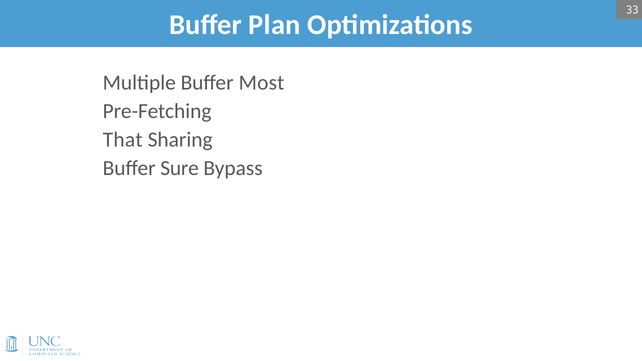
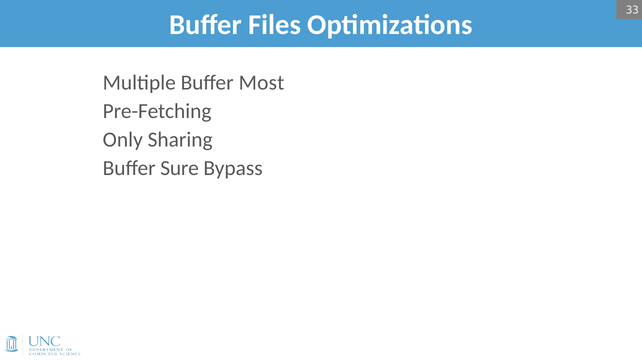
Plan: Plan -> Files (275, 25)
That: That -> Only (123, 140)
